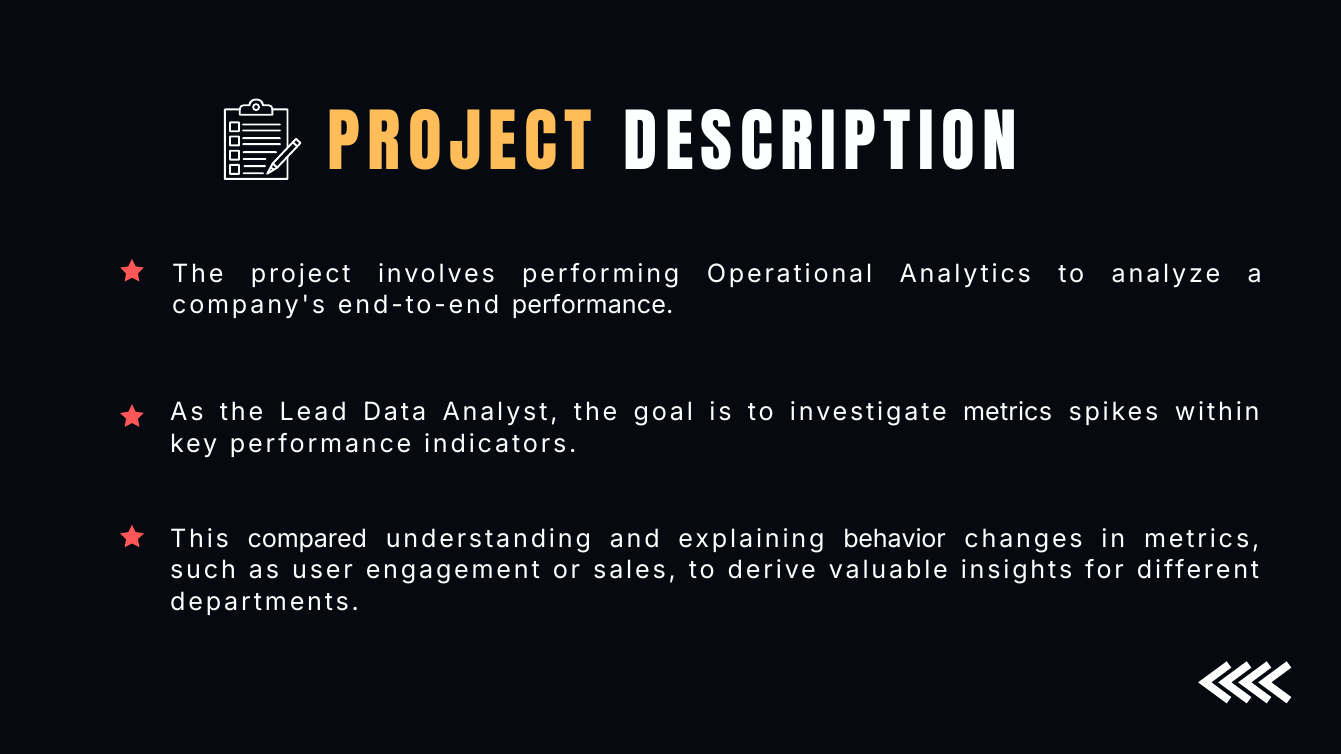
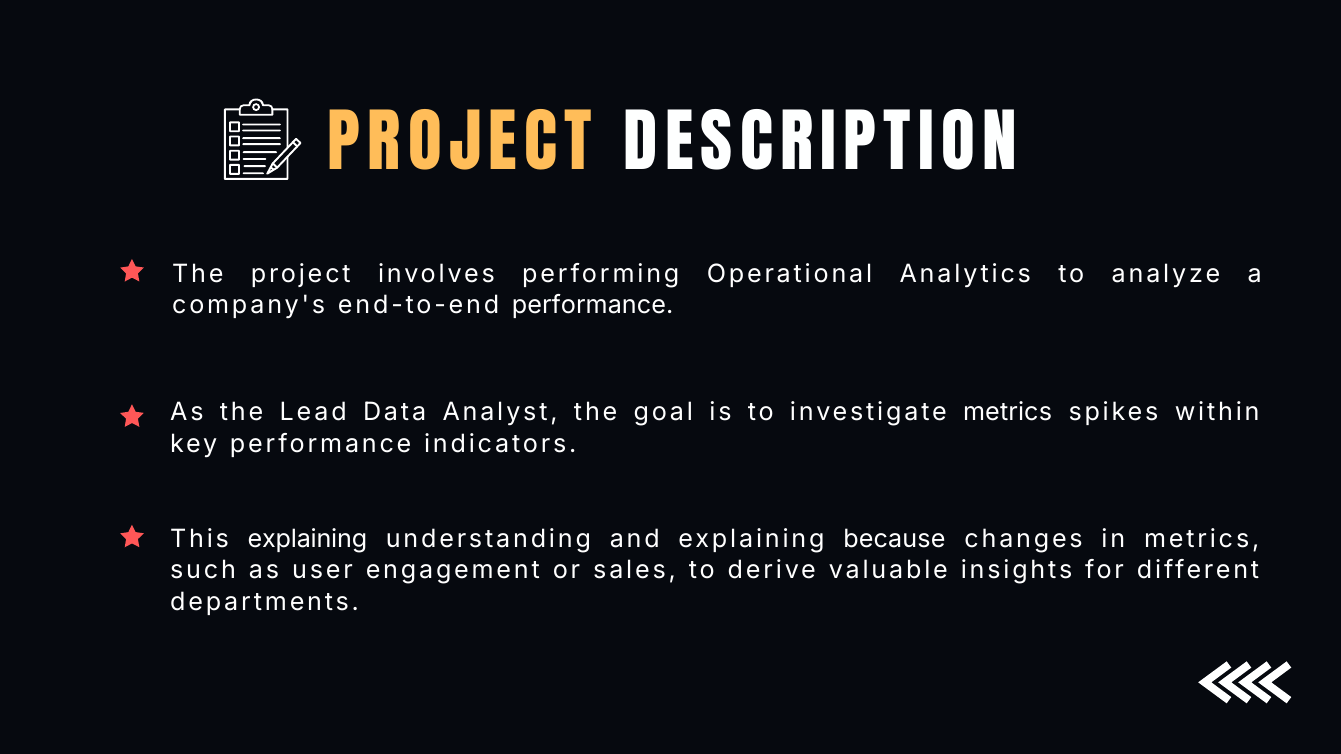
This compared: compared -> explaining (307, 539)
behavior: behavior -> because (894, 539)
